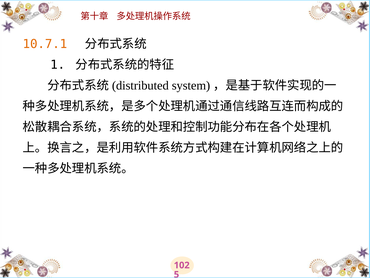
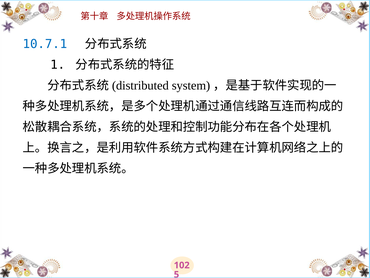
10.7.1 colour: orange -> blue (45, 44)
